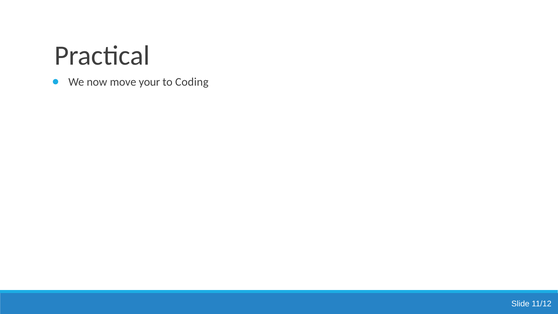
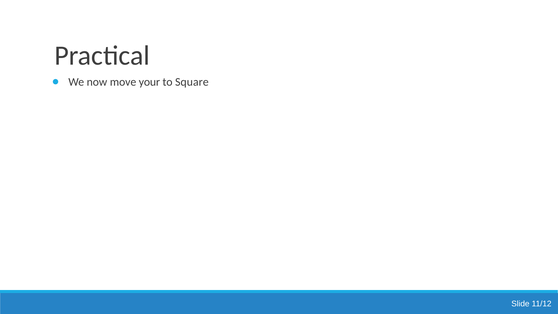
Coding: Coding -> Square (192, 82)
